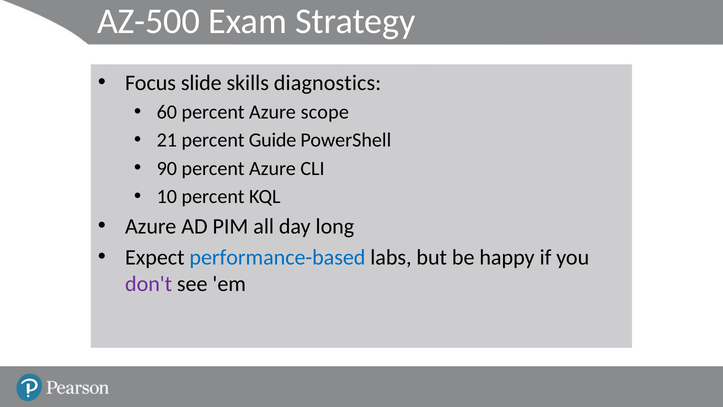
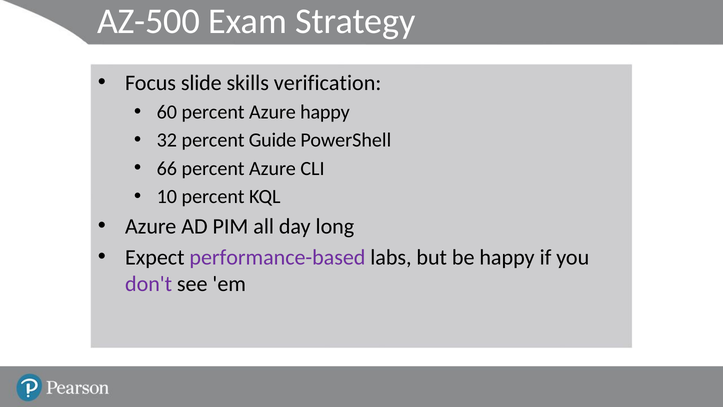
diagnostics: diagnostics -> verification (328, 83)
Azure scope: scope -> happy (325, 112)
21: 21 -> 32 (167, 140)
90: 90 -> 66 (167, 168)
performance-based colour: blue -> purple (277, 257)
